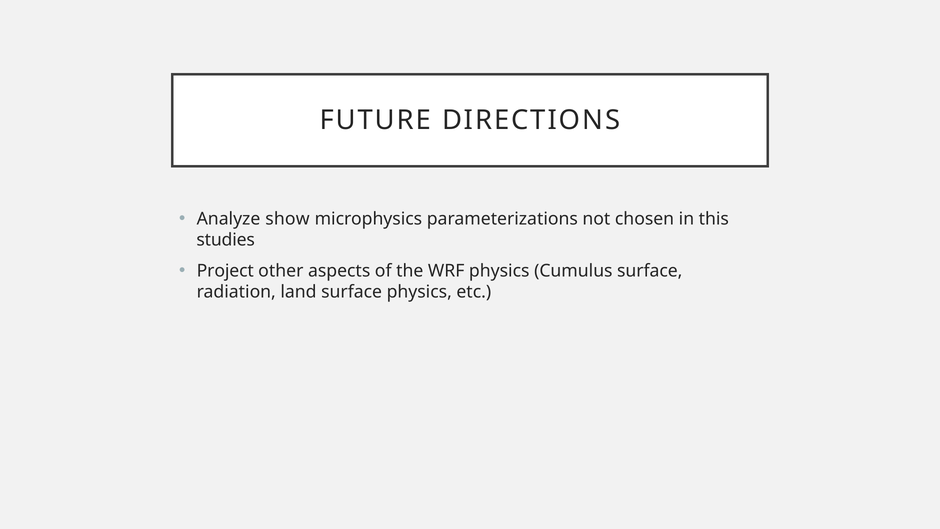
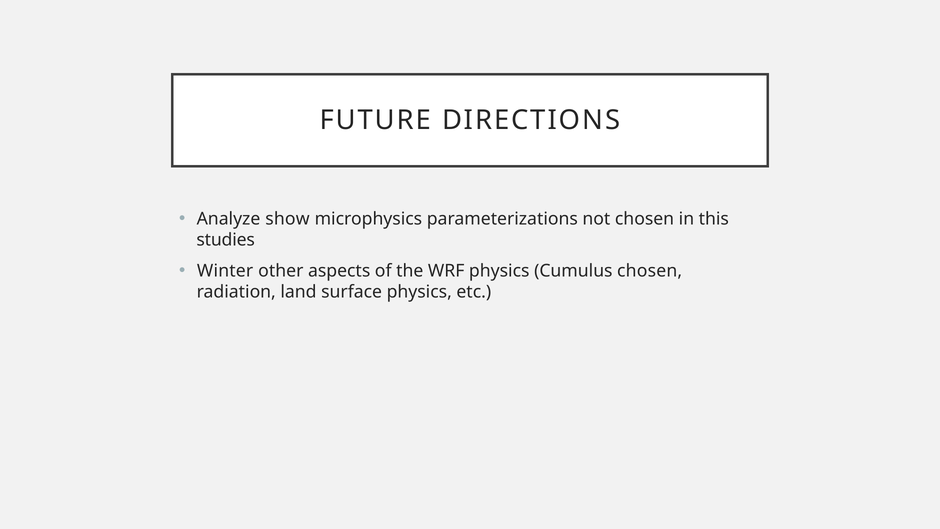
Project: Project -> Winter (225, 271)
Cumulus surface: surface -> chosen (650, 271)
